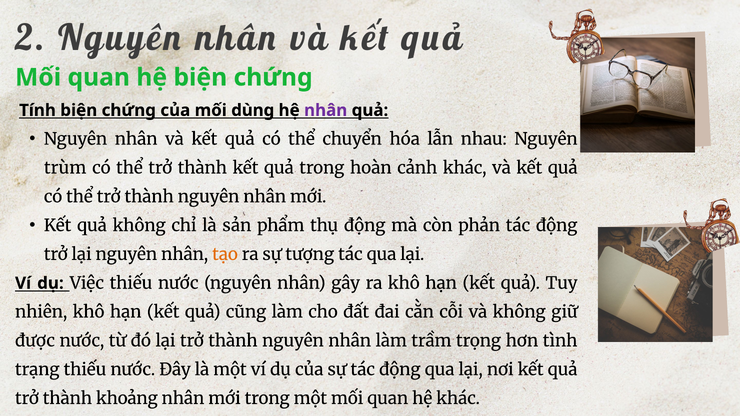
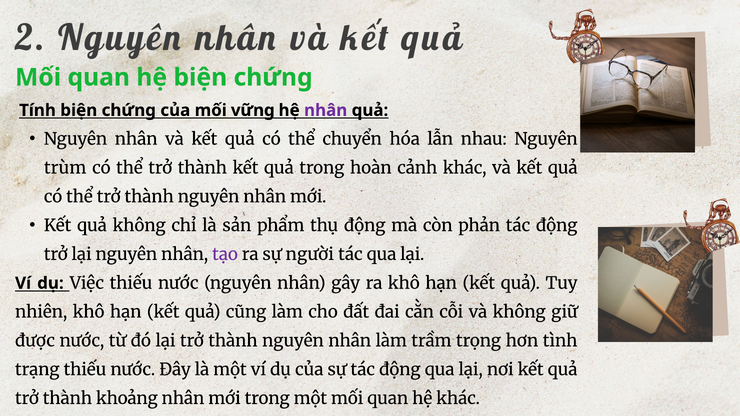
dùng: dùng -> vững (253, 110)
tạo colour: orange -> purple (225, 255)
tượng: tượng -> người (310, 255)
